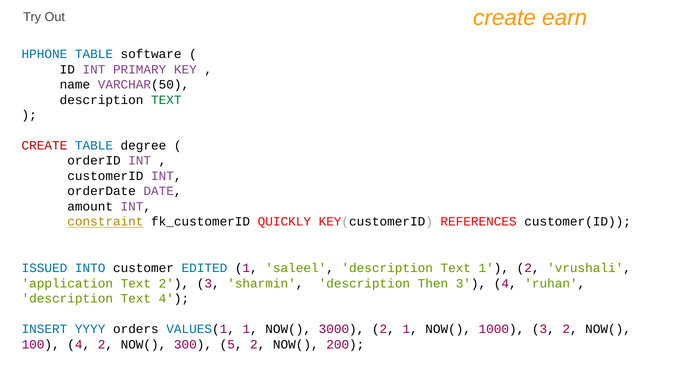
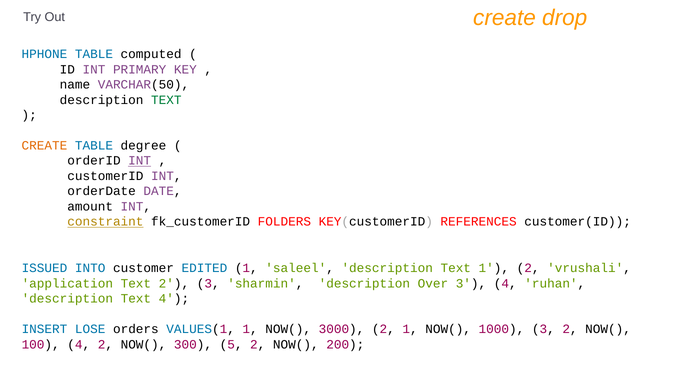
earn: earn -> drop (565, 18)
software: software -> computed (151, 54)
CREATE colour: red -> orange (44, 145)
INT underline: none -> present (140, 161)
QUICKLY: QUICKLY -> FOLDERS (284, 222)
Then: Then -> Over (433, 283)
YYYY: YYYY -> LOSE (90, 329)
